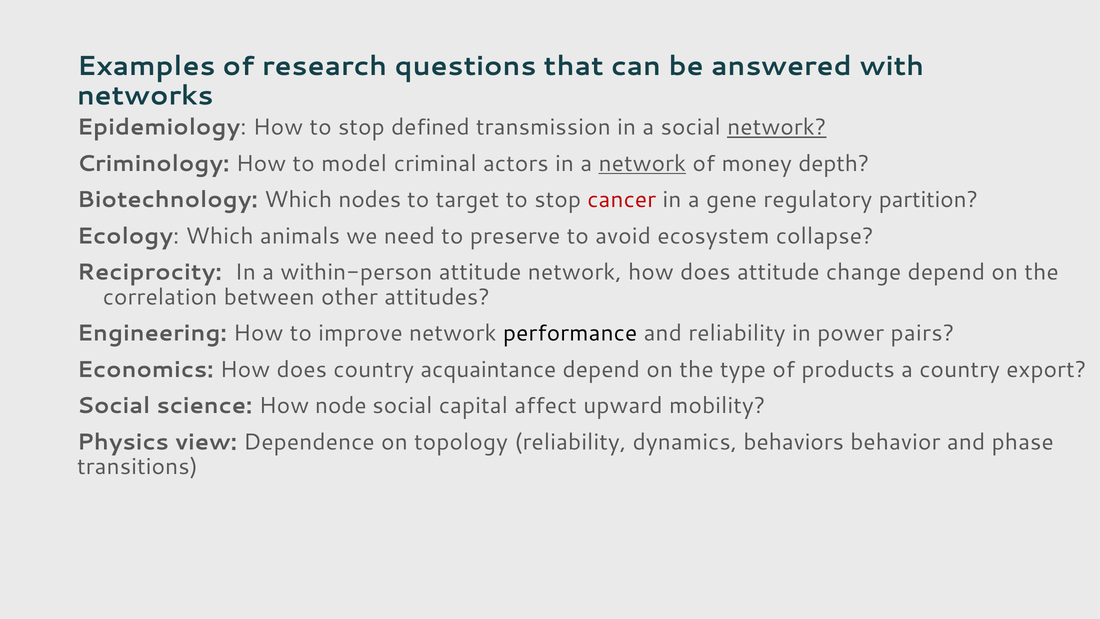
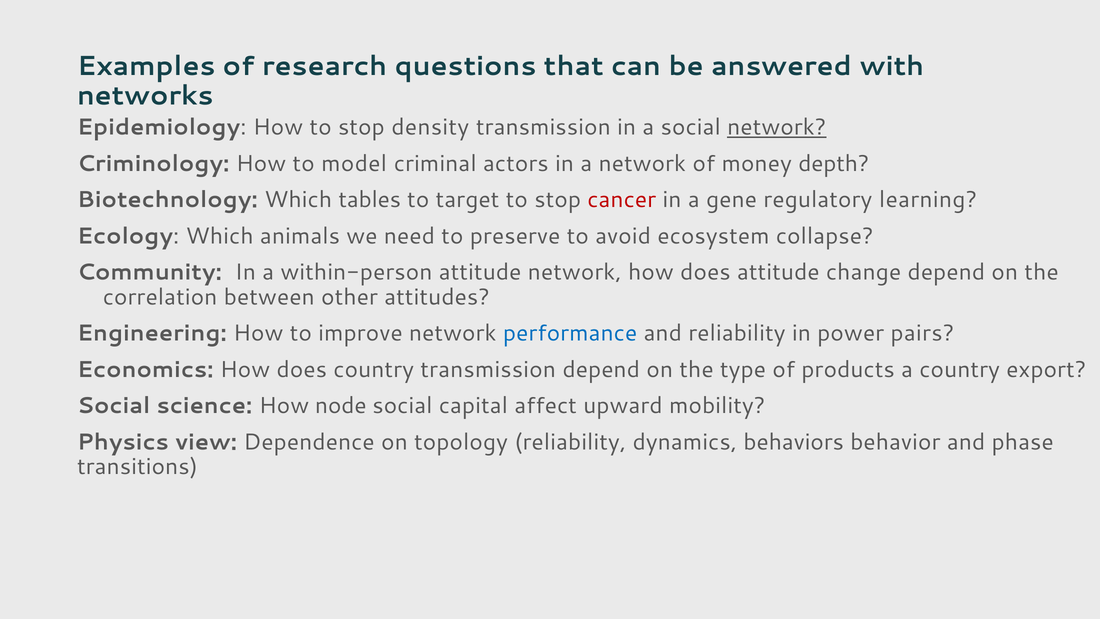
defined: defined -> density (430, 127)
network underline: present -> none (642, 164)
nodes: nodes -> tables (370, 200)
partition: partition -> learning (928, 200)
Reciprocity: Reciprocity -> Community (149, 272)
performance colour: black -> blue (570, 333)
country acquaintance: acquaintance -> transmission (488, 369)
